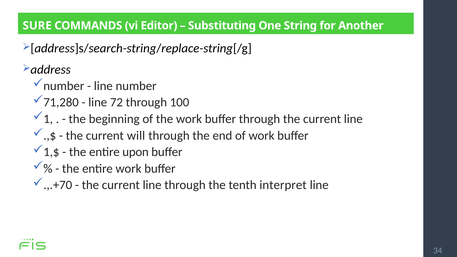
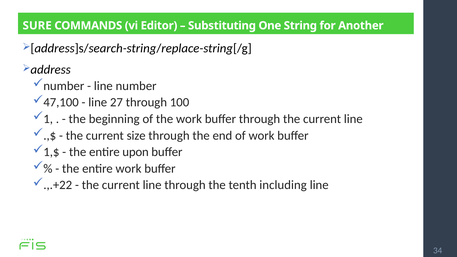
71,280: 71,280 -> 47,100 (61, 102)
72: 72 -> 27 (116, 102)
will: will -> size (136, 136)
.,.+70: .,.+70 -> .,.+22 (58, 185)
interpret: interpret -> including (283, 185)
